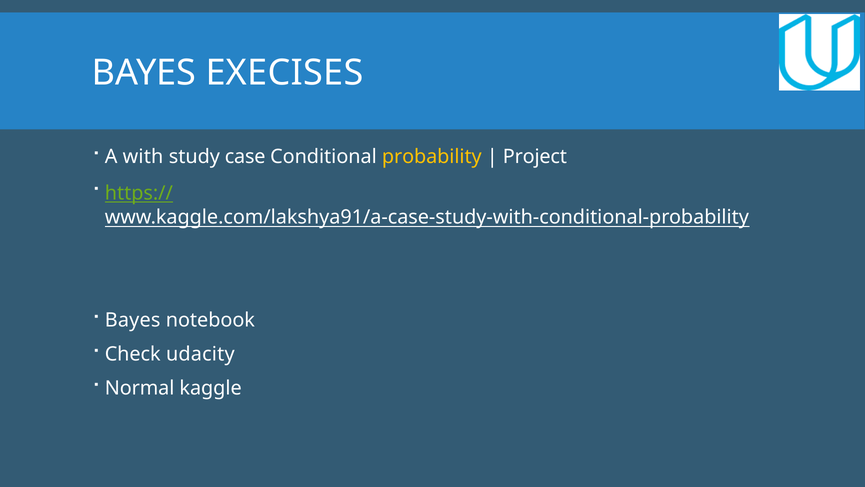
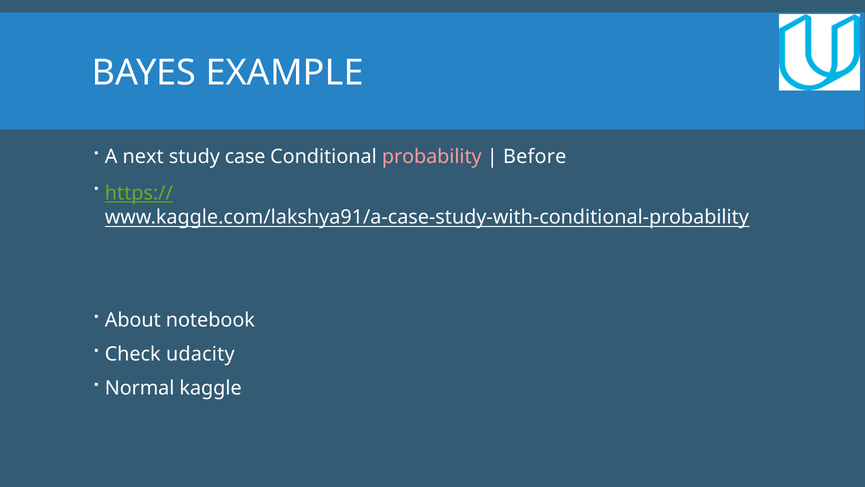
EXECISES: EXECISES -> EXAMPLE (285, 73)
with: with -> next (143, 157)
probability colour: yellow -> pink (432, 157)
Project: Project -> Before (535, 157)
Bayes: Bayes -> About (133, 320)
